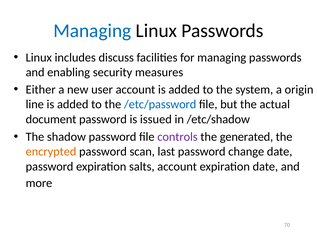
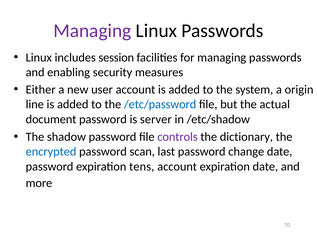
Managing colour: blue -> purple (92, 31)
discuss: discuss -> session (116, 57)
issued: issued -> server (156, 119)
generated: generated -> dictionary (246, 137)
encrypted colour: orange -> blue (51, 152)
salts: salts -> tens (142, 166)
